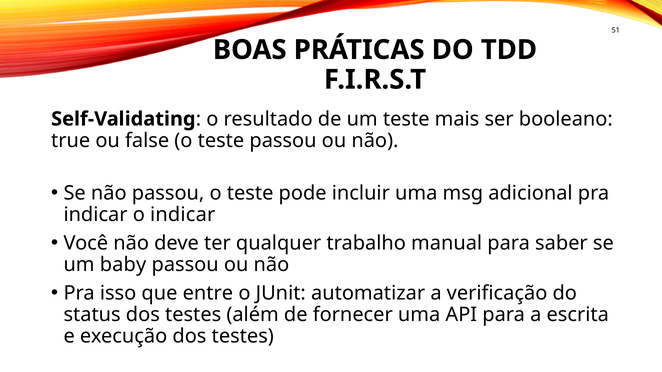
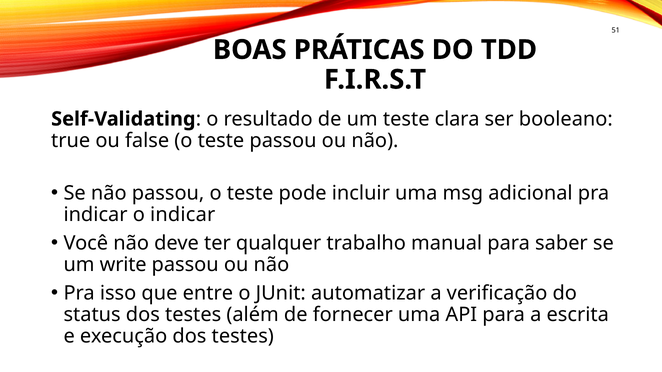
mais: mais -> clara (457, 119)
baby: baby -> write (123, 265)
